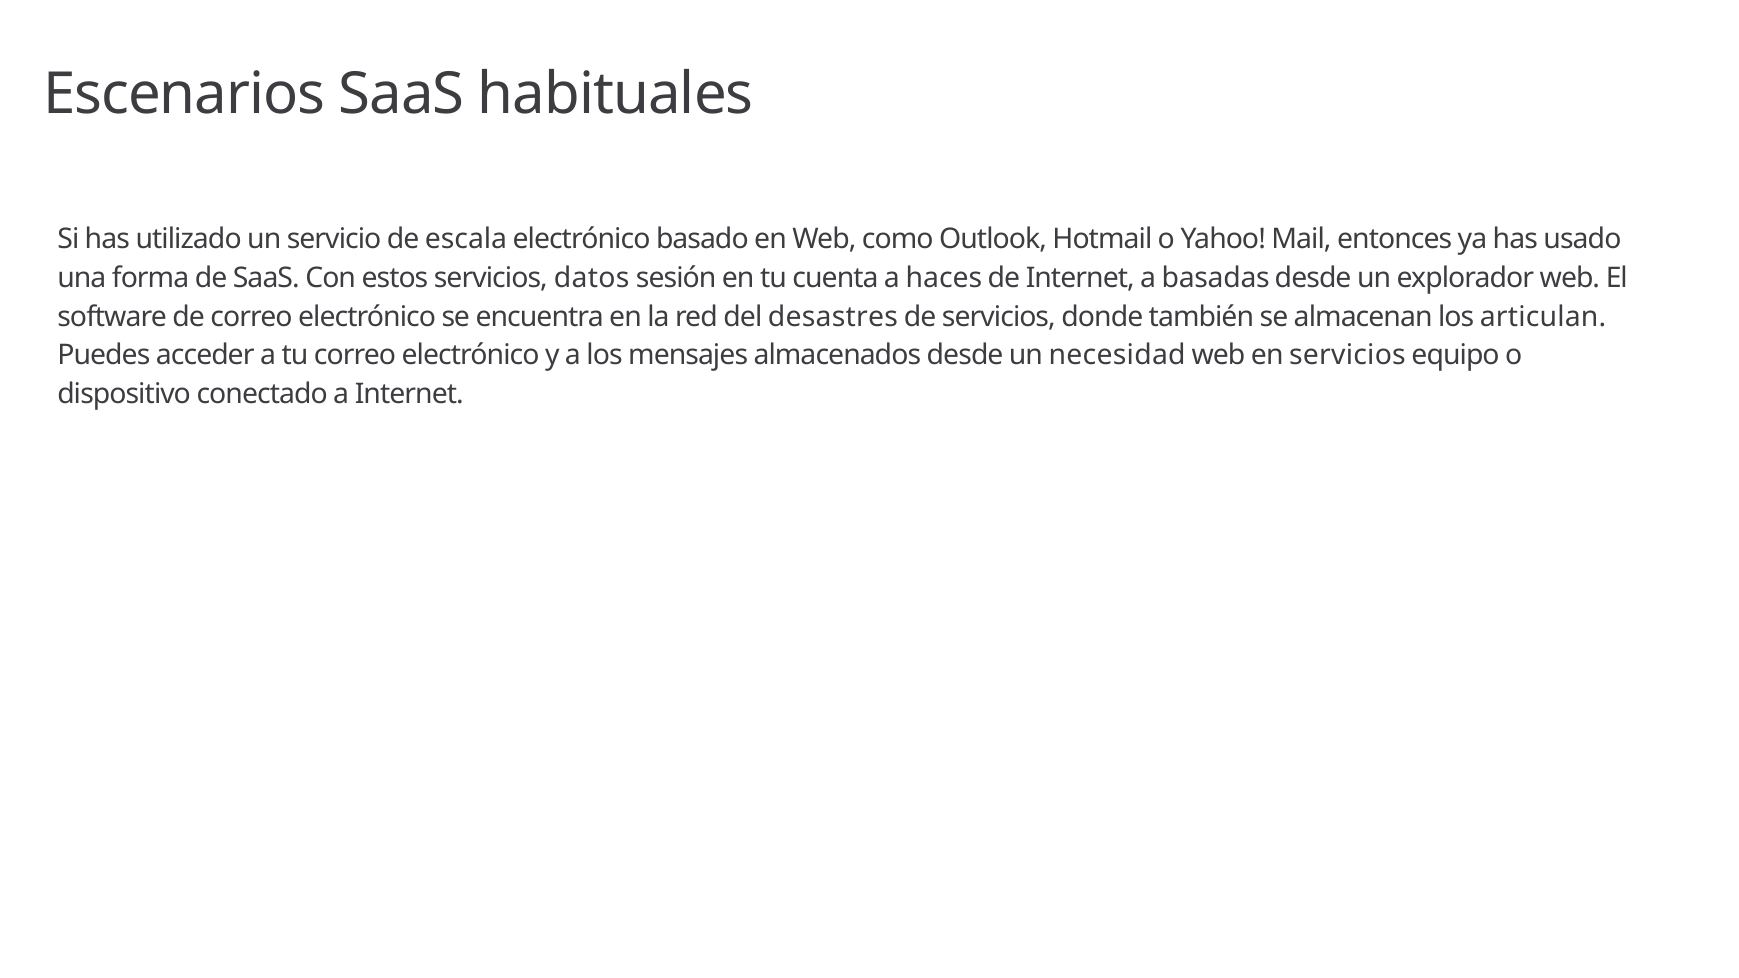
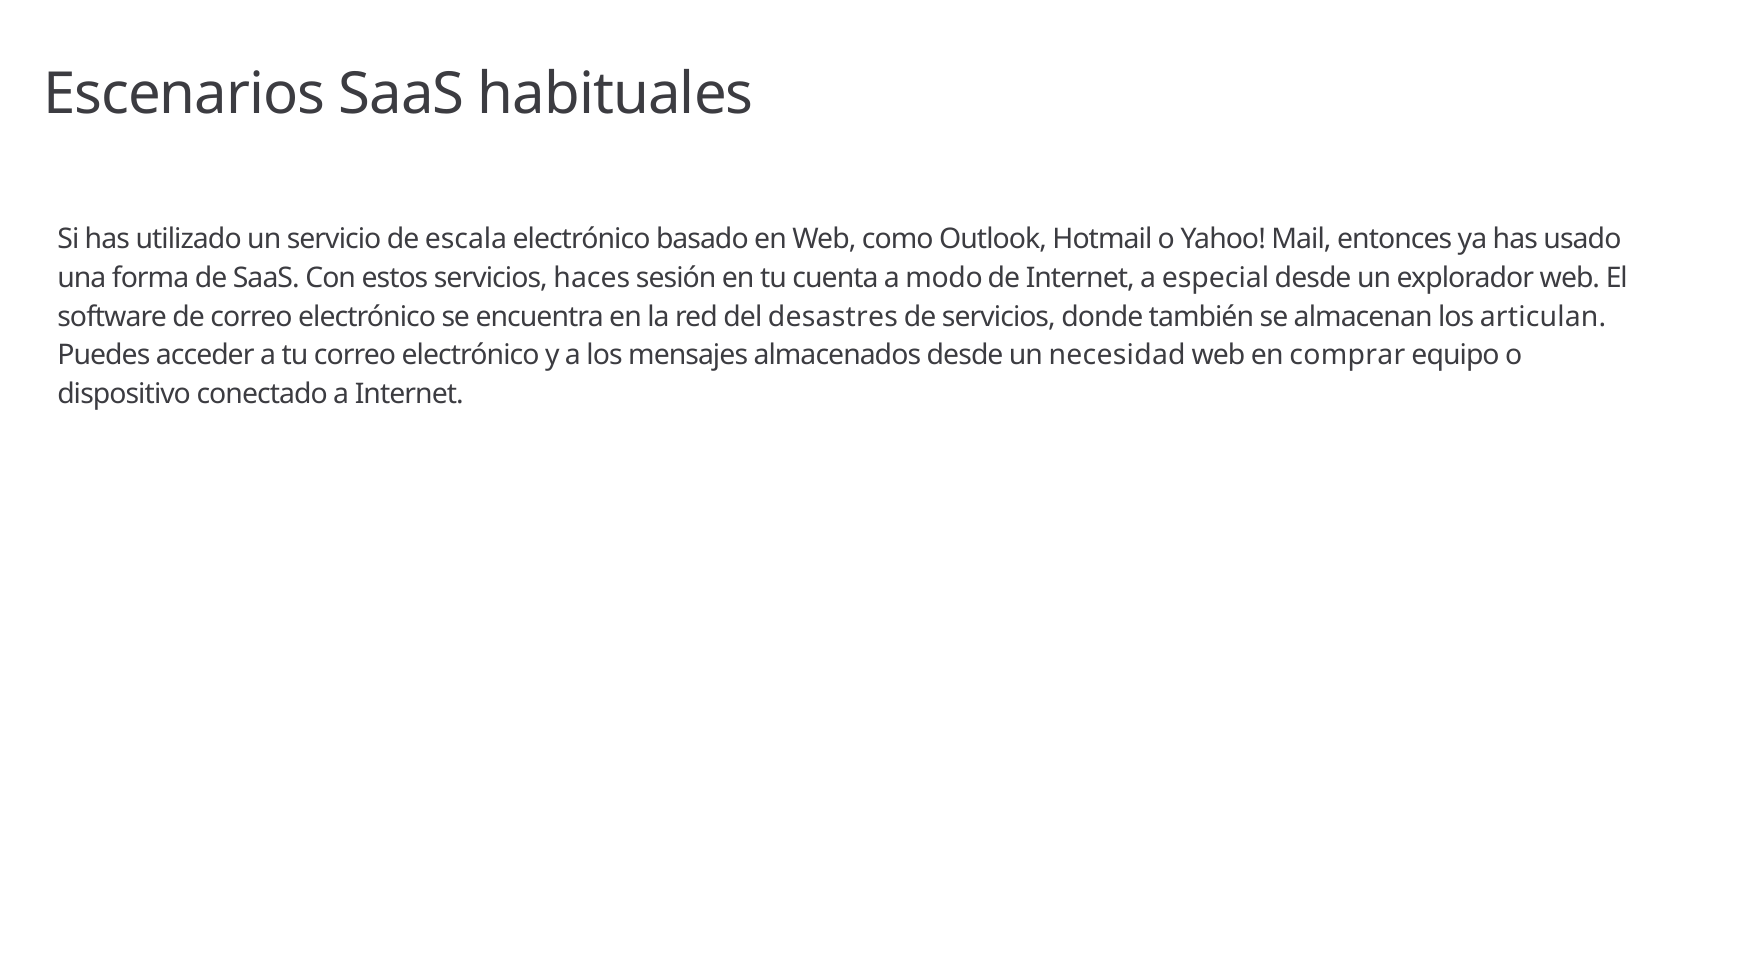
datos: datos -> haces (592, 278)
haces: haces -> modo (944, 278)
basadas: basadas -> especial (1216, 278)
en servicios: servicios -> comprar (1347, 355)
